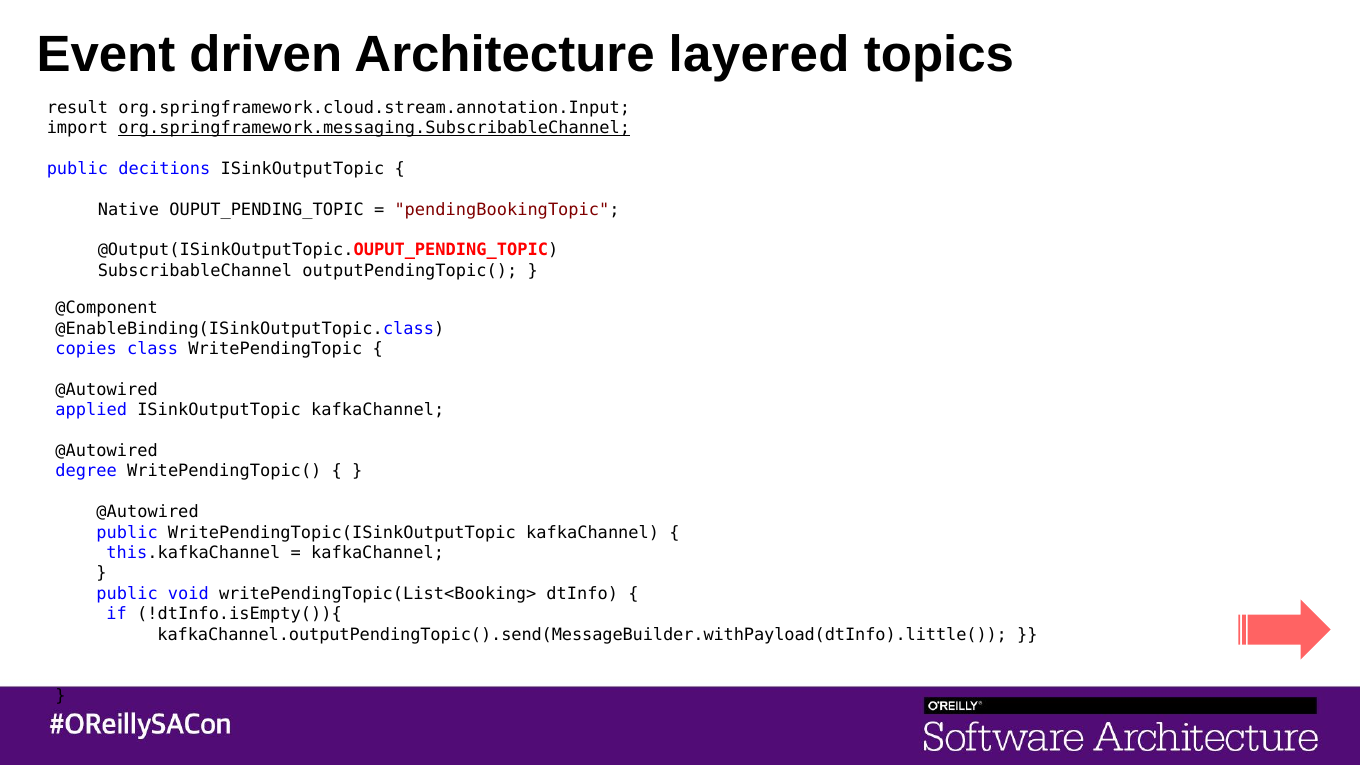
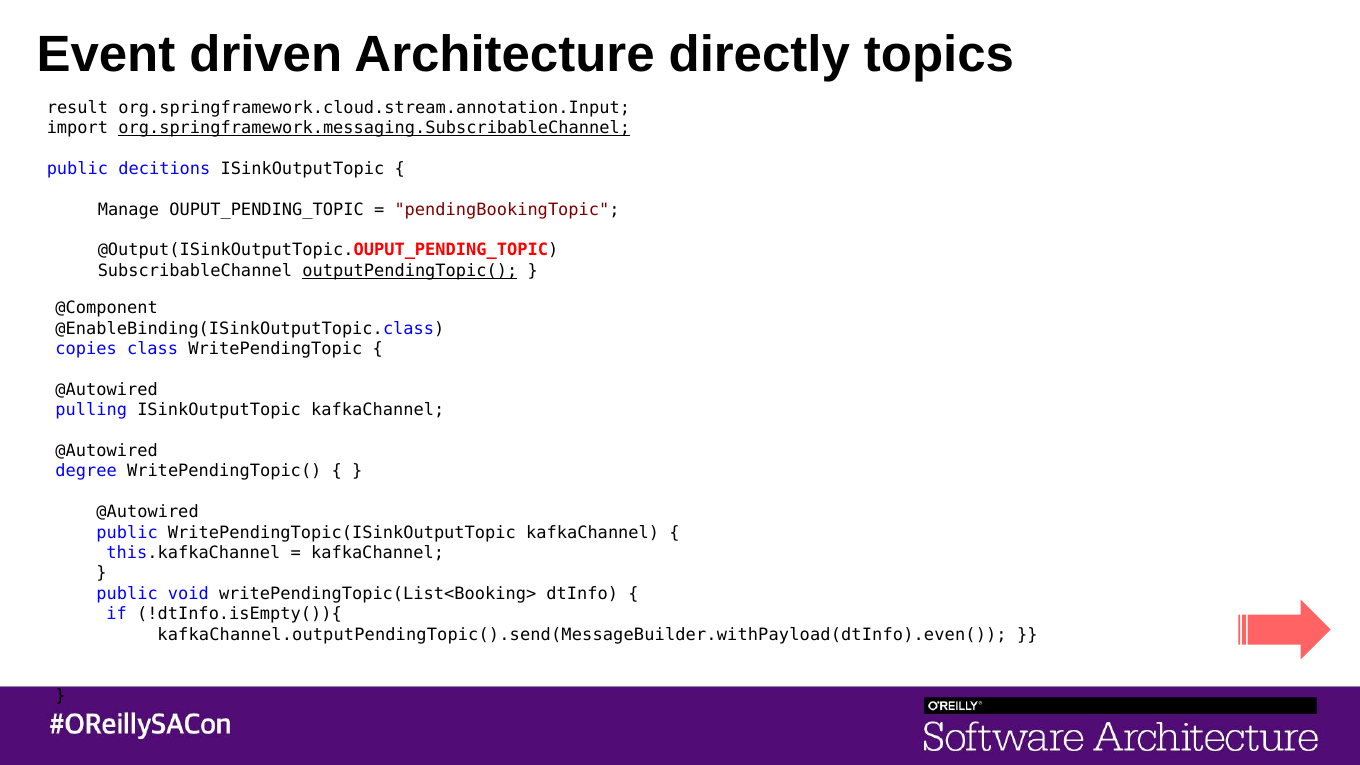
layered: layered -> directly (759, 55)
Native: Native -> Manage (128, 210)
outputPendingTopic( underline: none -> present (410, 271)
applied: applied -> pulling (91, 410)
kafkaChannel.outputPendingTopic().send(MessageBuilder.withPayload(dtInfo).little(: kafkaChannel.outputPendingTopic().send(MessageBuilder.withPayload(dtInfo).little( -> kafkaChannel.outputPendingTopic().send(MessageBuilder.withPayload(dtInfo).even( (582, 634)
